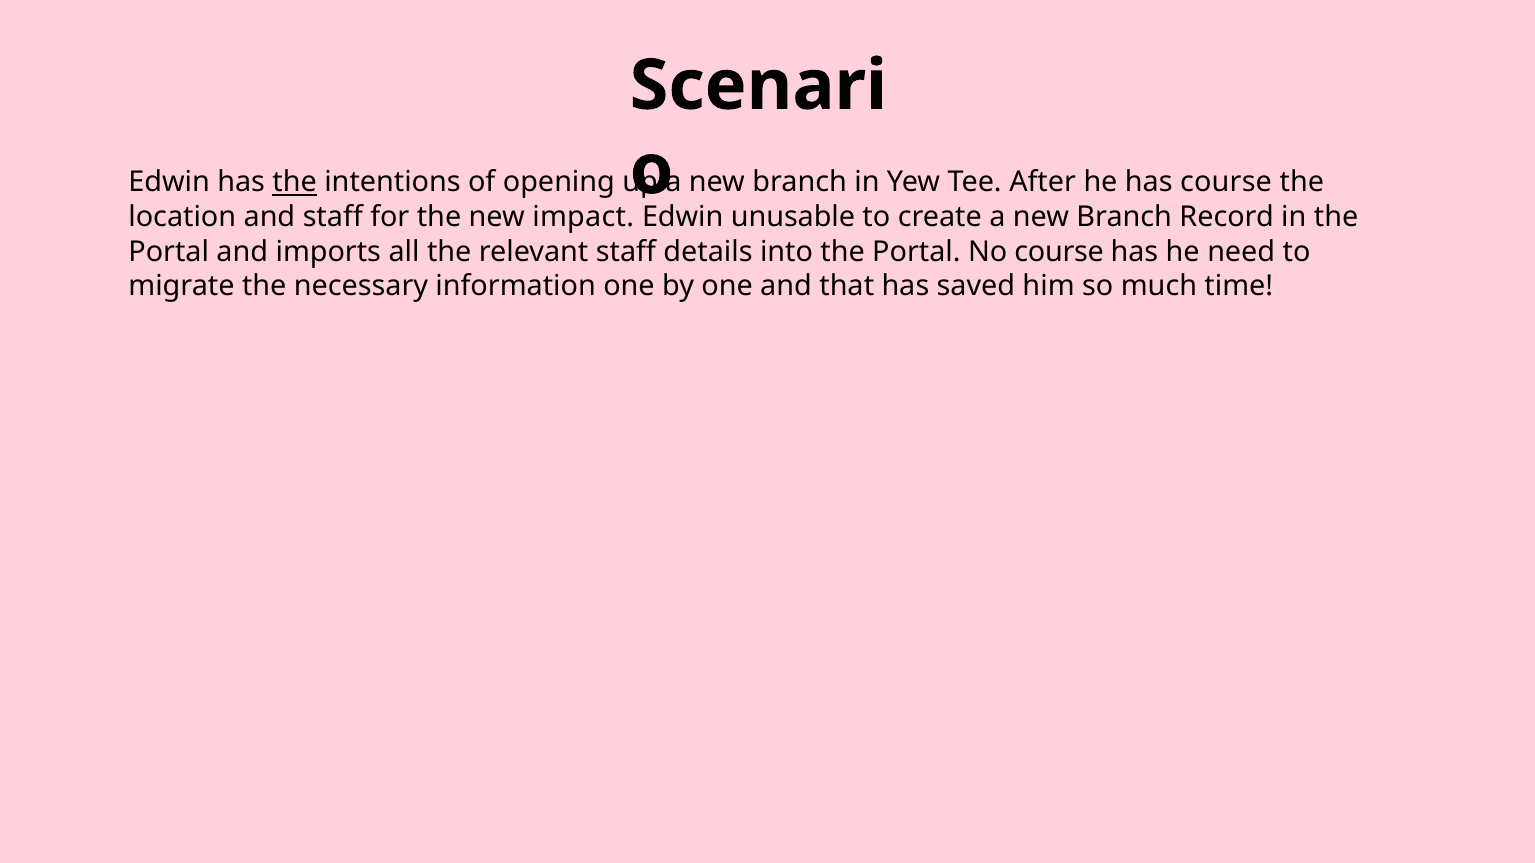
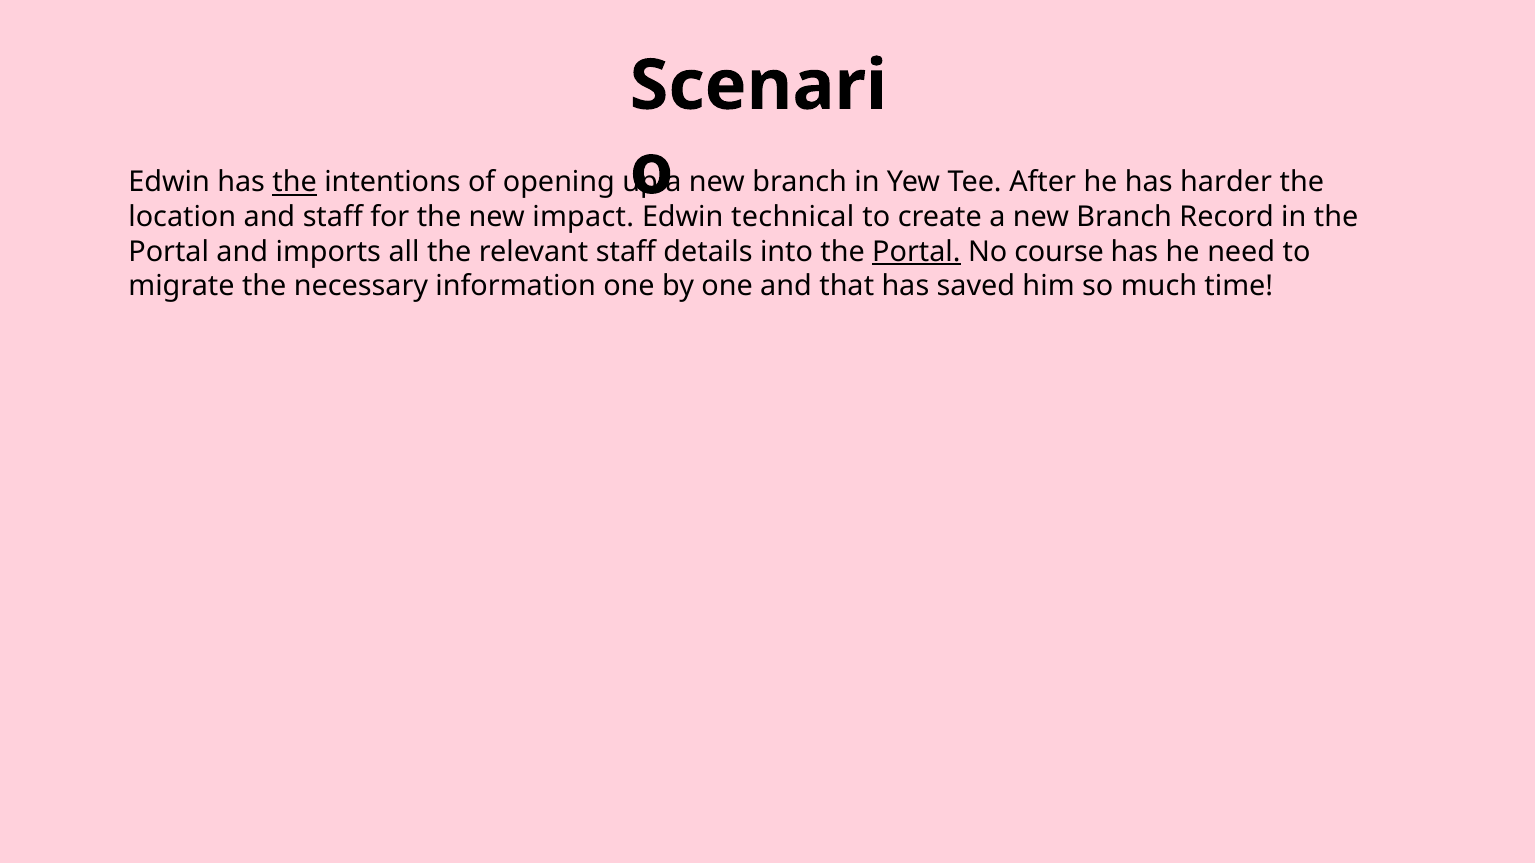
has course: course -> harder (1226, 183)
unusable: unusable -> technical (793, 217)
Portal underline: none -> present (916, 252)
